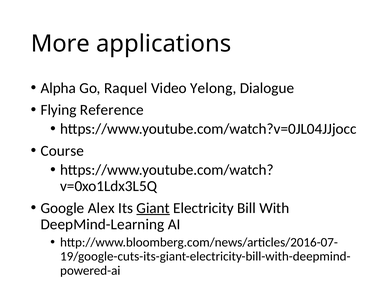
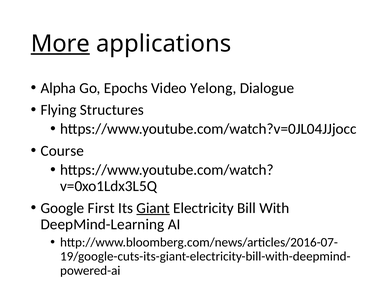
More underline: none -> present (60, 44)
Raquel: Raquel -> Epochs (126, 88)
Reference: Reference -> Structures (112, 110)
Alex: Alex -> First (101, 208)
